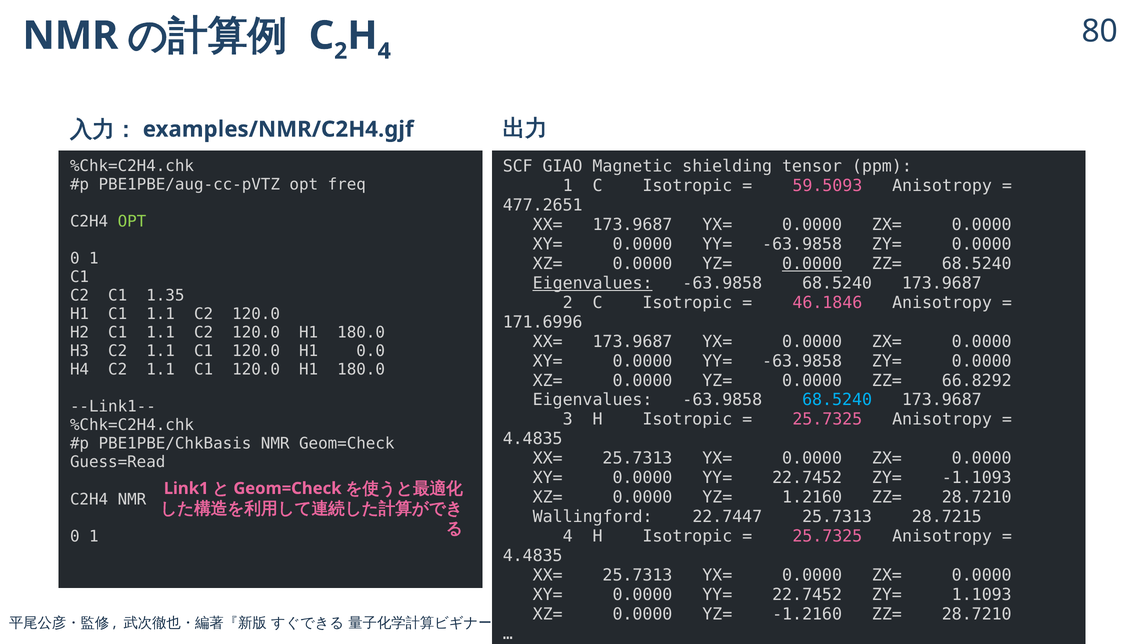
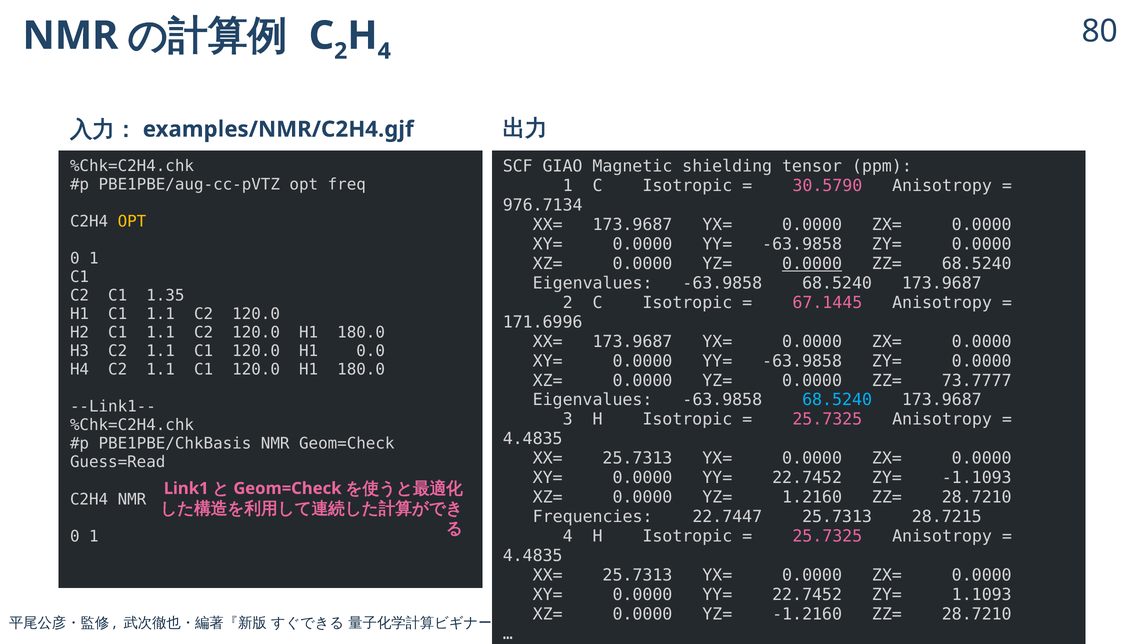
59.5093: 59.5093 -> 30.5790 (827, 186)
477.2651: 477.2651 -> 976.7134 (543, 205)
OPT colour: light green -> yellow (132, 221)
Eigenvalues underline: present -> none (593, 283)
46.1846: 46.1846 -> 67.1445 (827, 303)
66.8292: 66.8292 -> 73.7777 (977, 381)
Wallingford: Wallingford -> Frequencies (593, 517)
